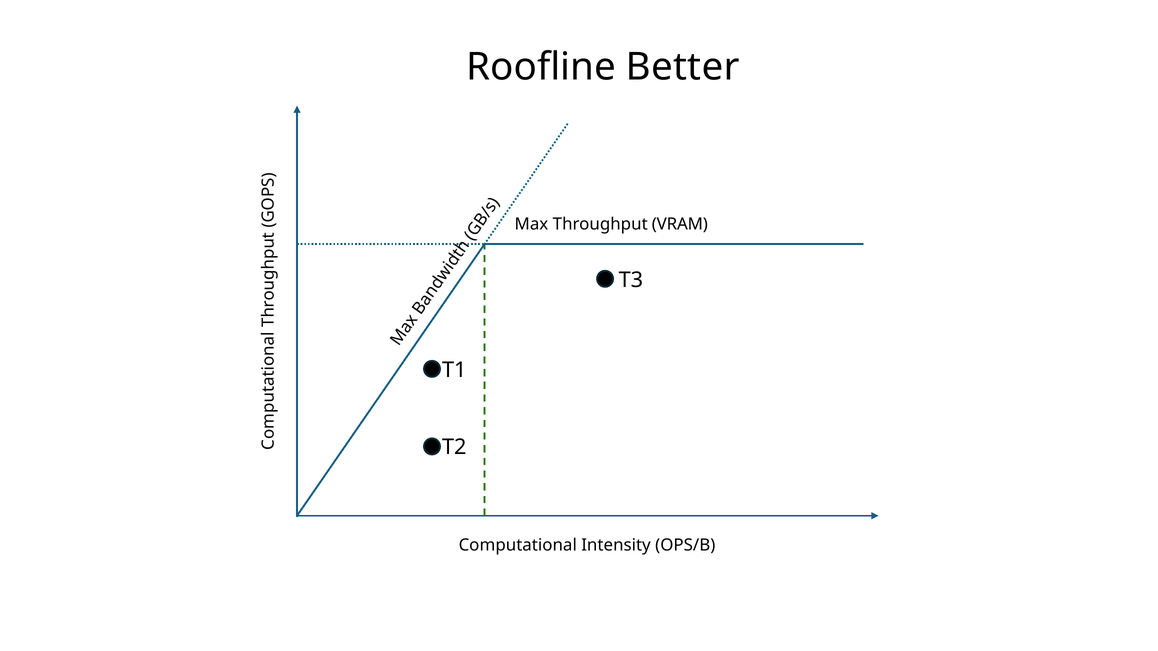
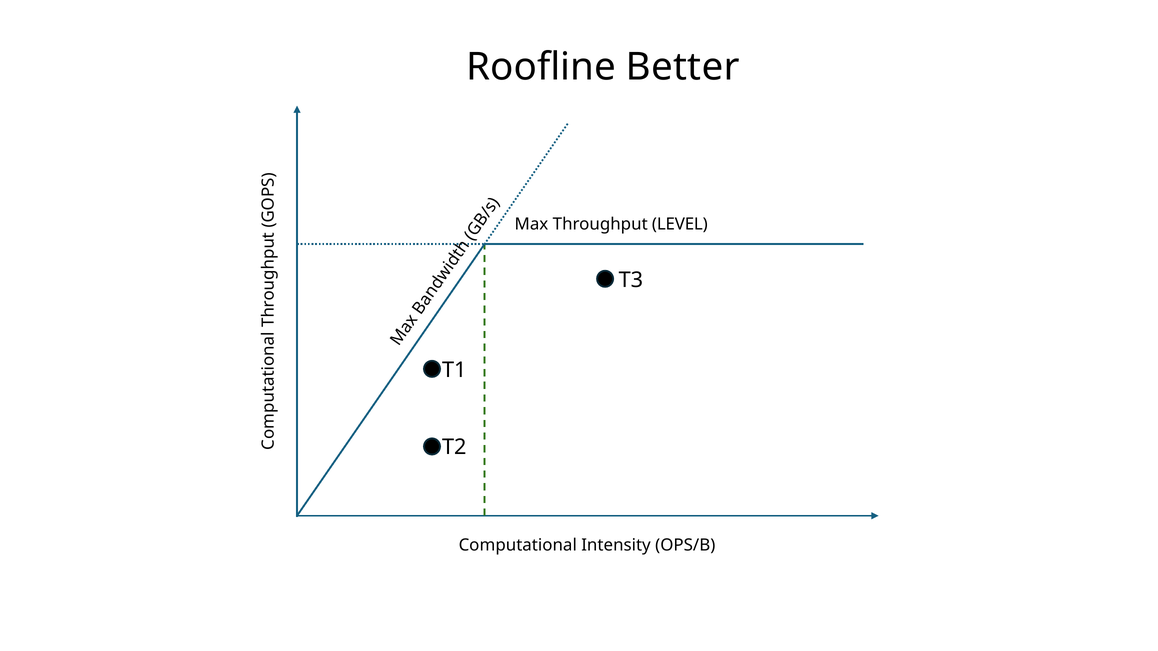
VRAM: VRAM -> LEVEL (680, 225)
